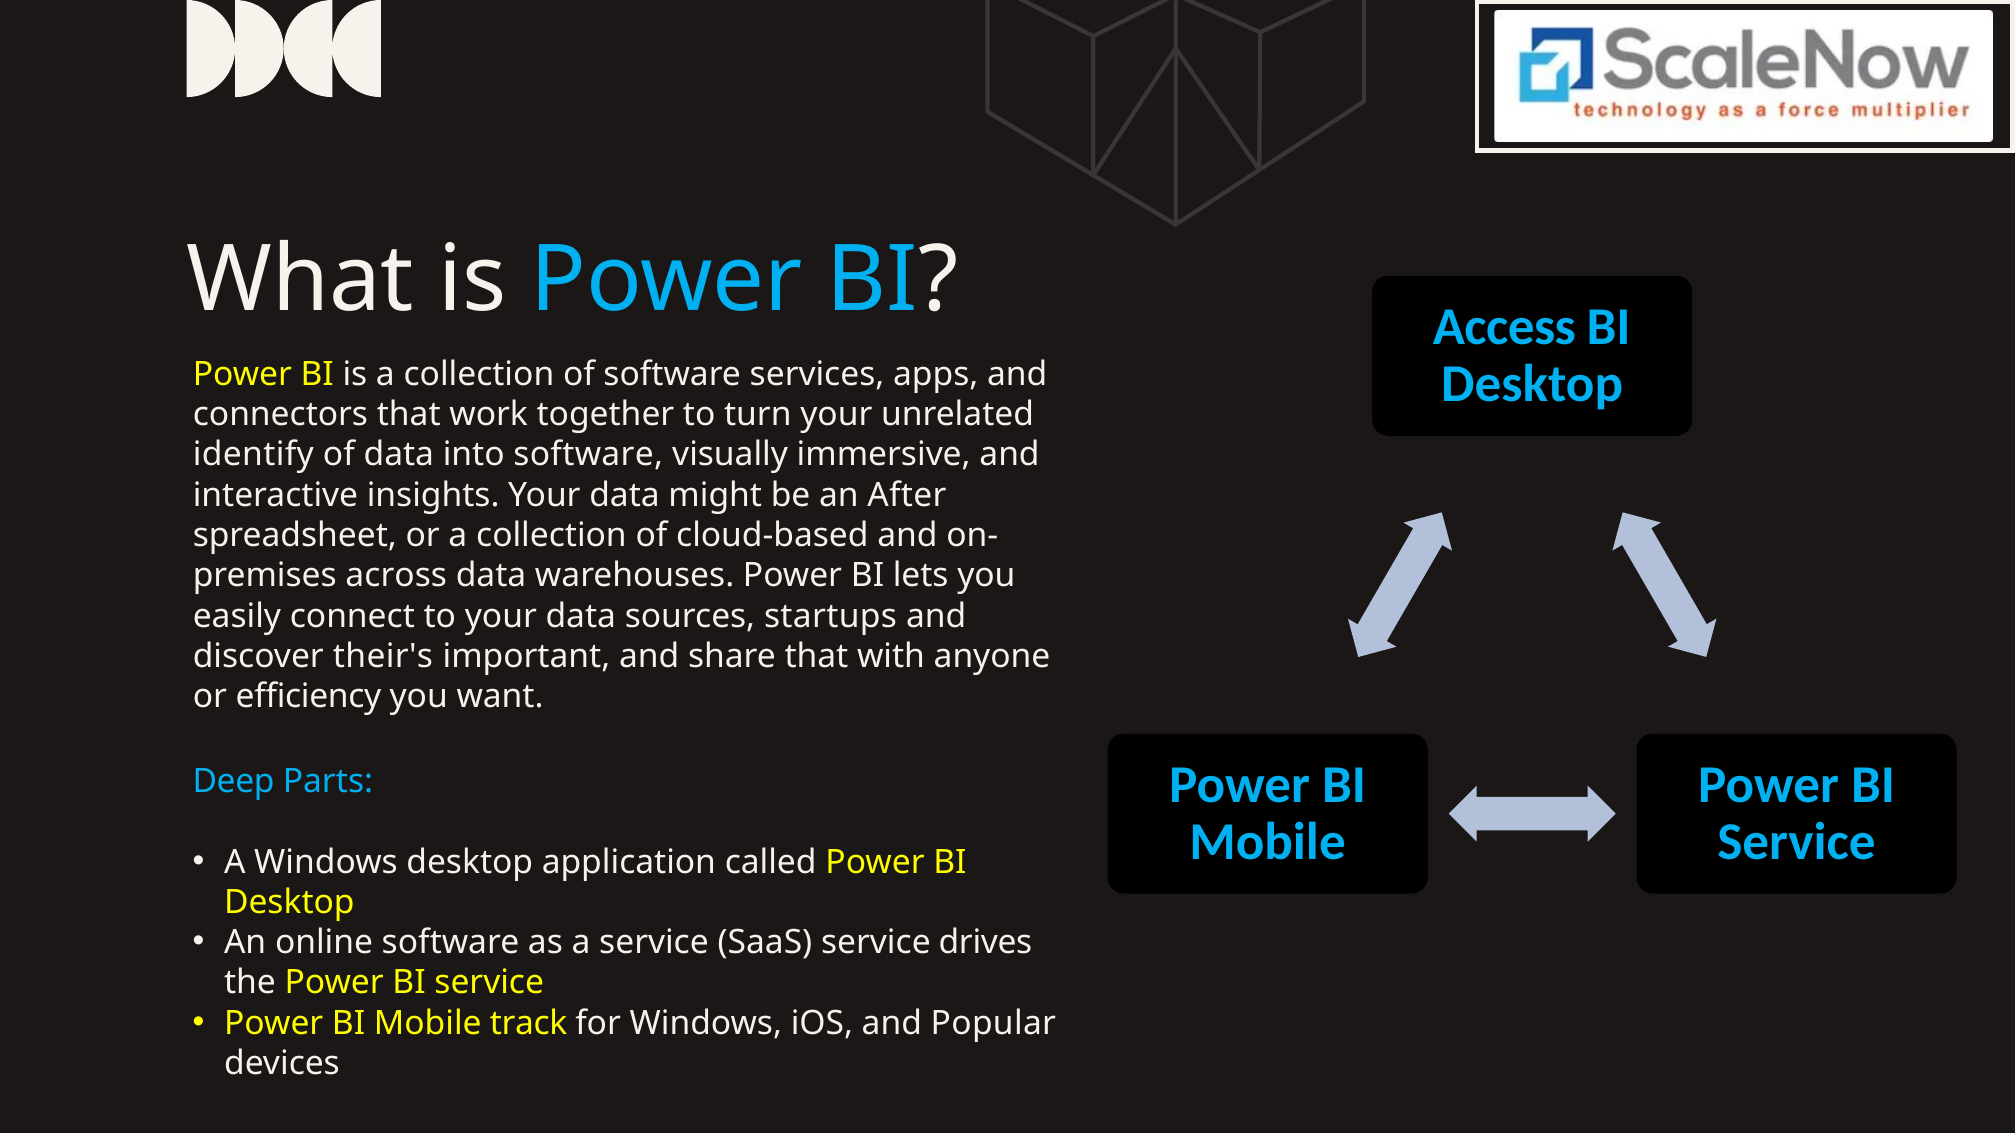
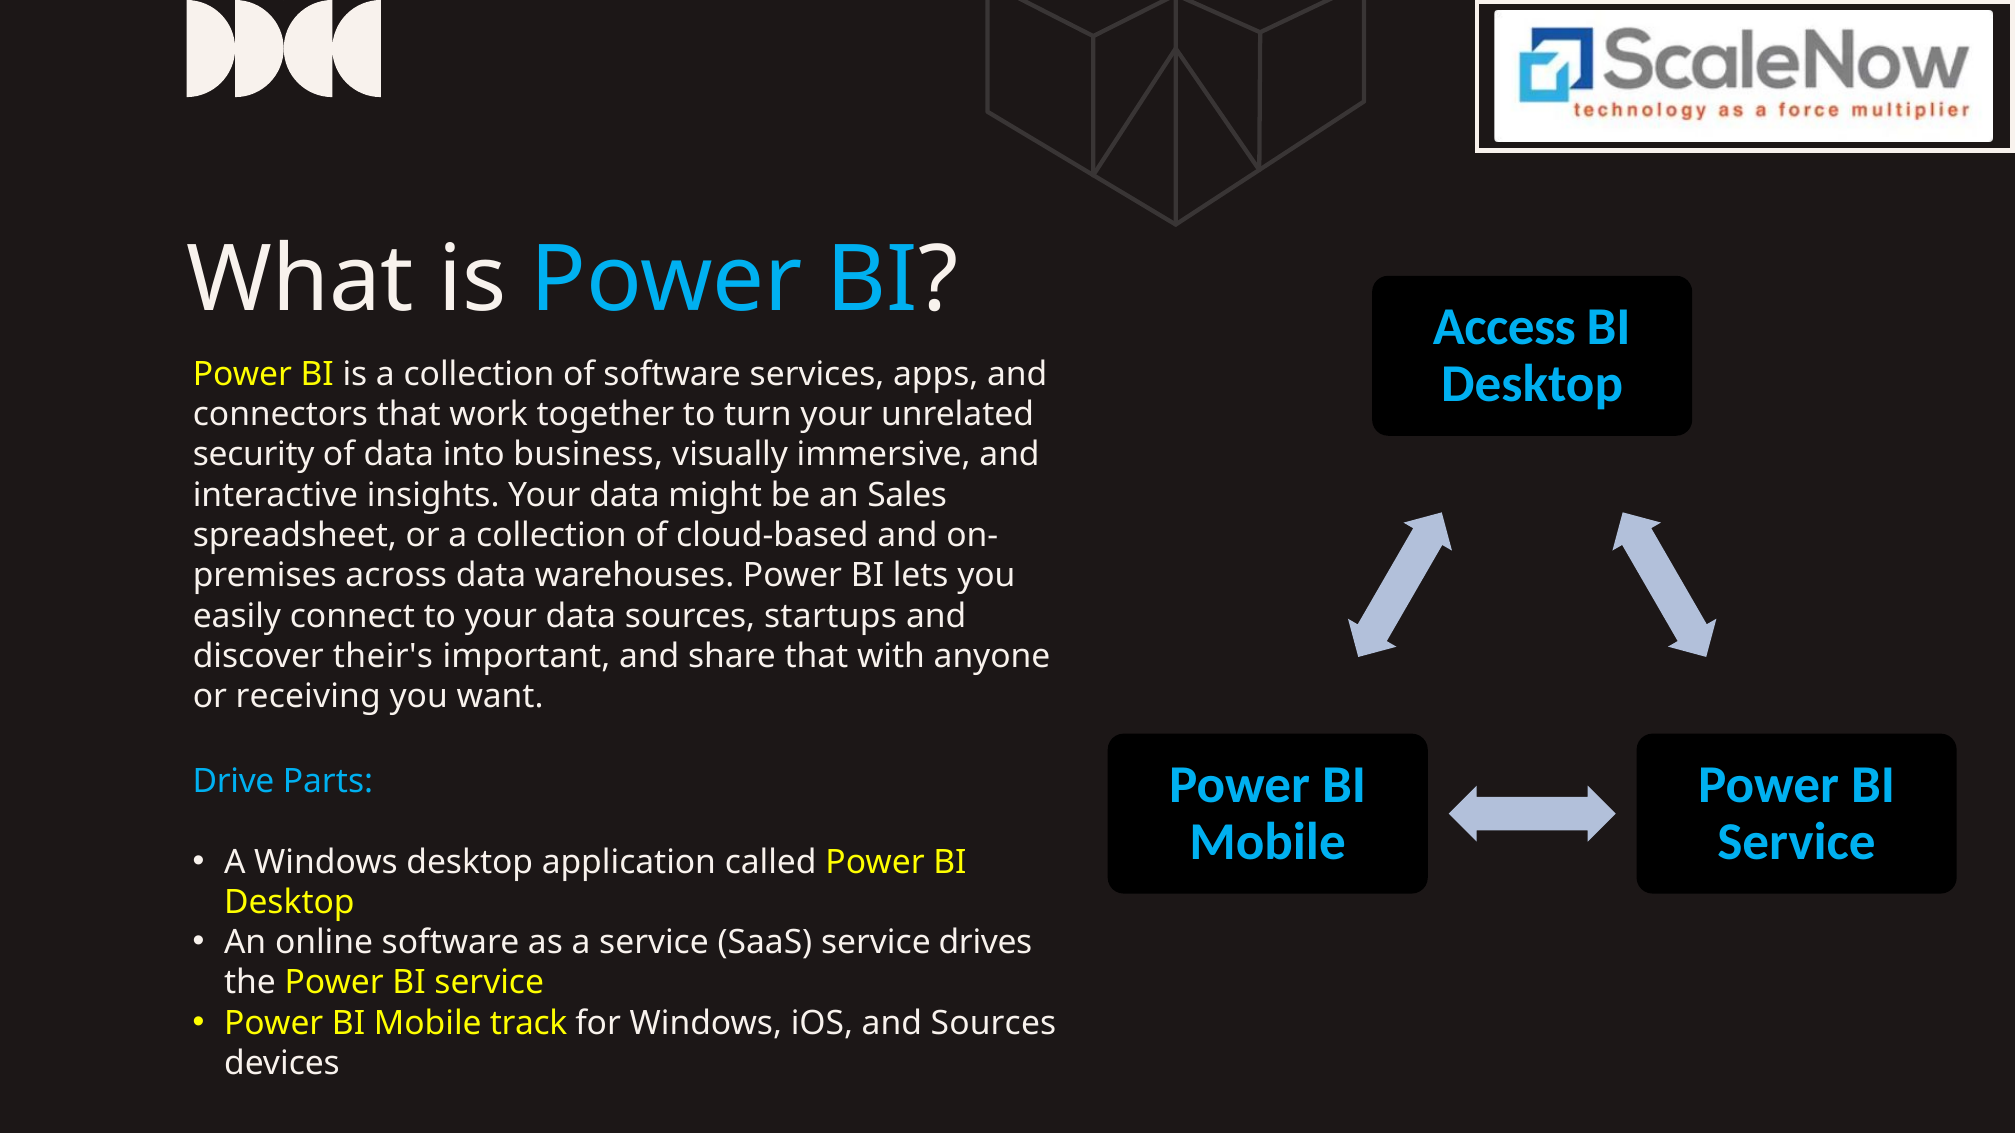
identify: identify -> security (254, 455)
into software: software -> business (588, 455)
After: After -> Sales (907, 495)
efficiency: efficiency -> receiving (308, 697)
Deep: Deep -> Drive (234, 782)
and Popular: Popular -> Sources (993, 1023)
